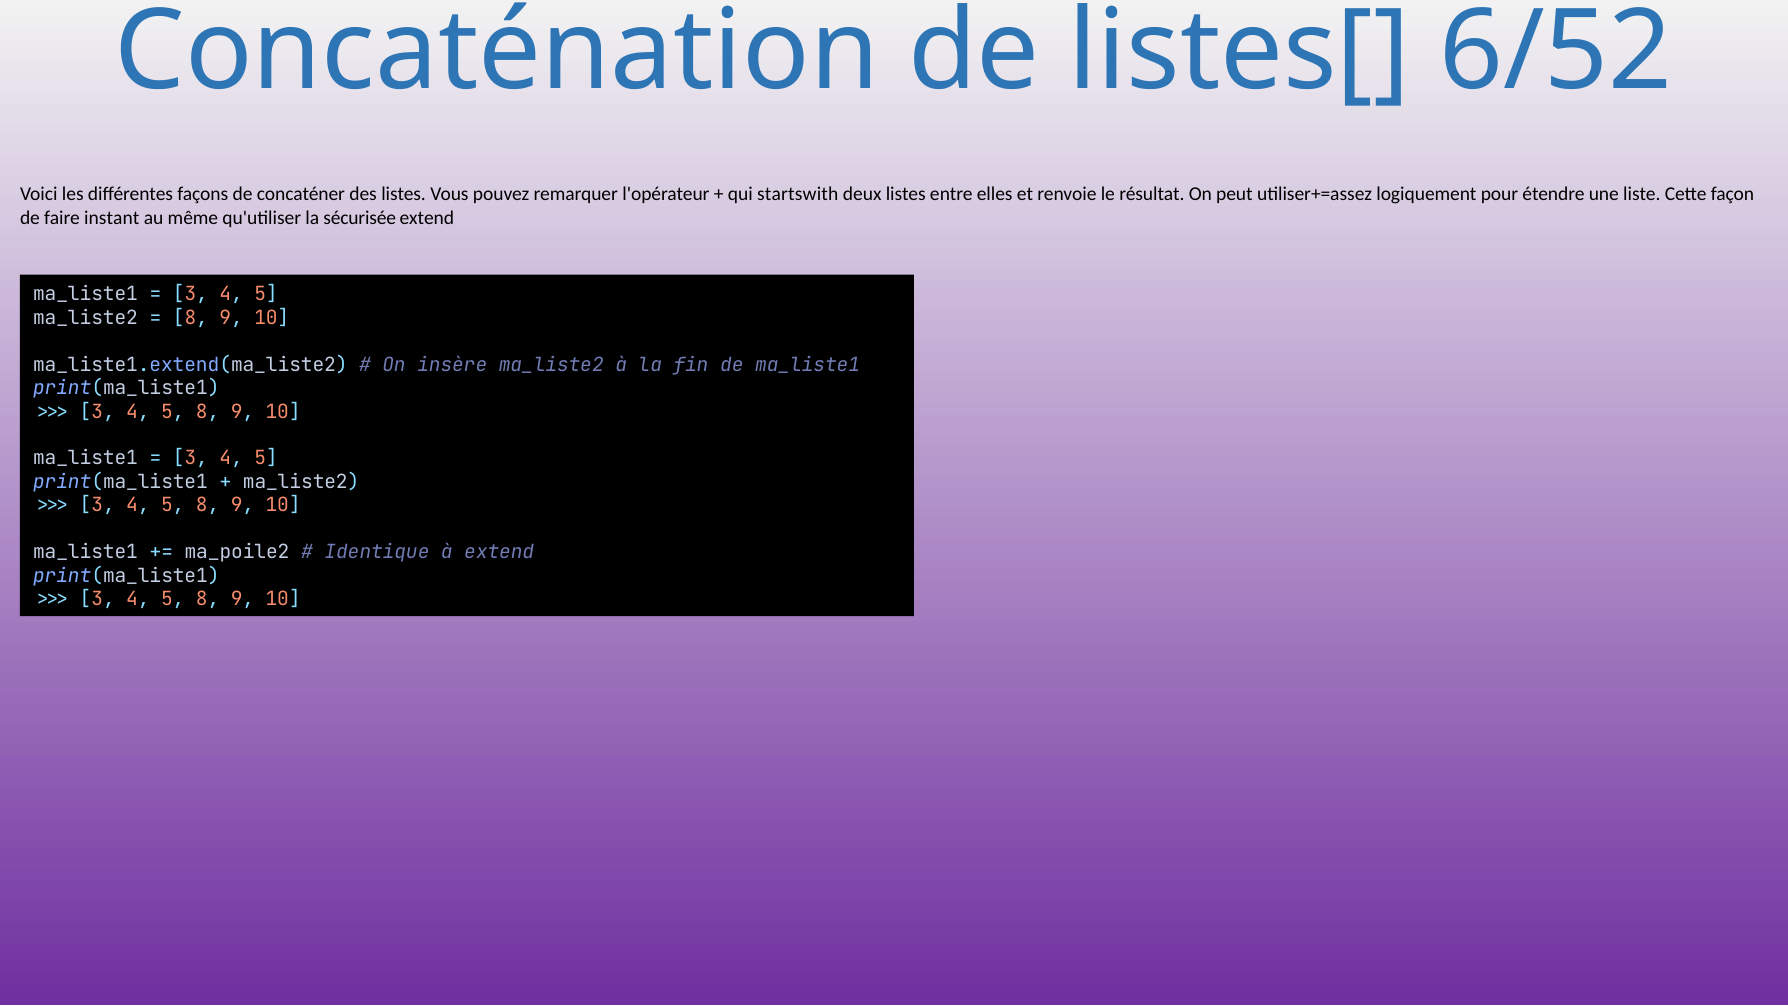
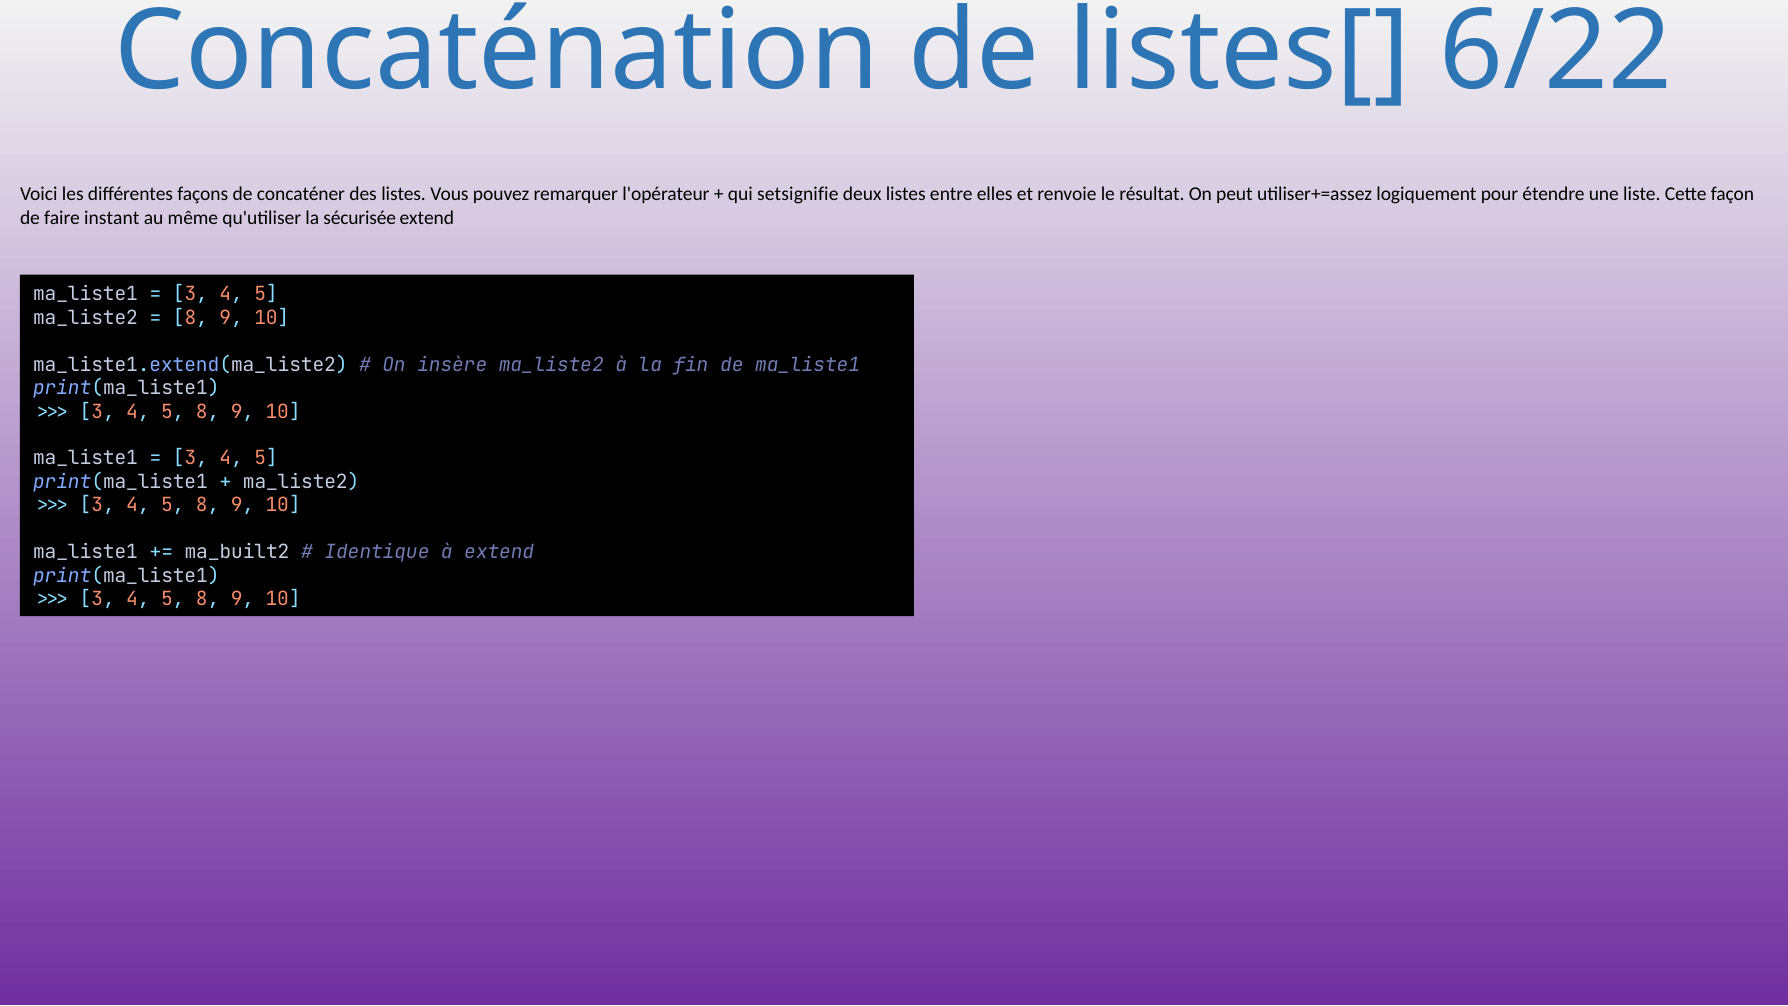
6/52: 6/52 -> 6/22 (1556, 51)
startswith: startswith -> setsignifie (798, 194)
ma_poile2: ma_poile2 -> ma_built2 (237, 552)
